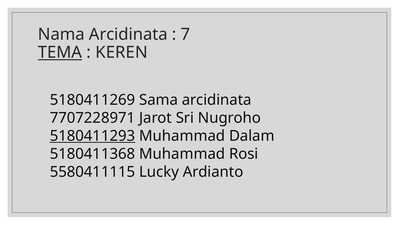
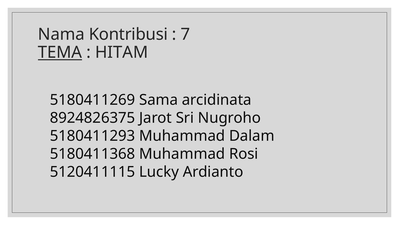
Nama Arcidinata: Arcidinata -> Kontribusi (128, 34)
KEREN: KEREN -> HITAM (122, 52)
7707228971: 7707228971 -> 8924826375 (92, 118)
5180411293 underline: present -> none (92, 136)
5580411115: 5580411115 -> 5120411115 (92, 171)
